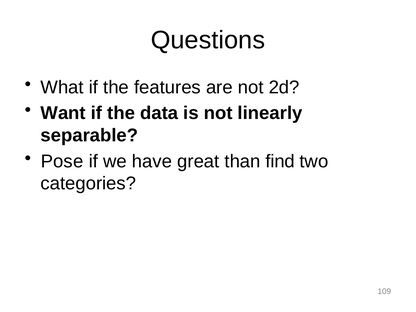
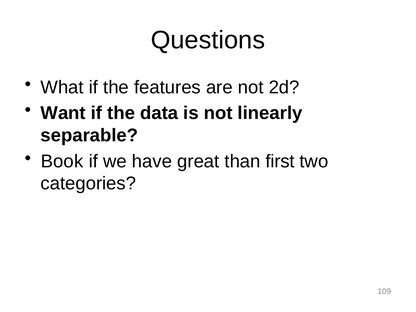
Pose: Pose -> Book (62, 161)
find: find -> first (280, 161)
